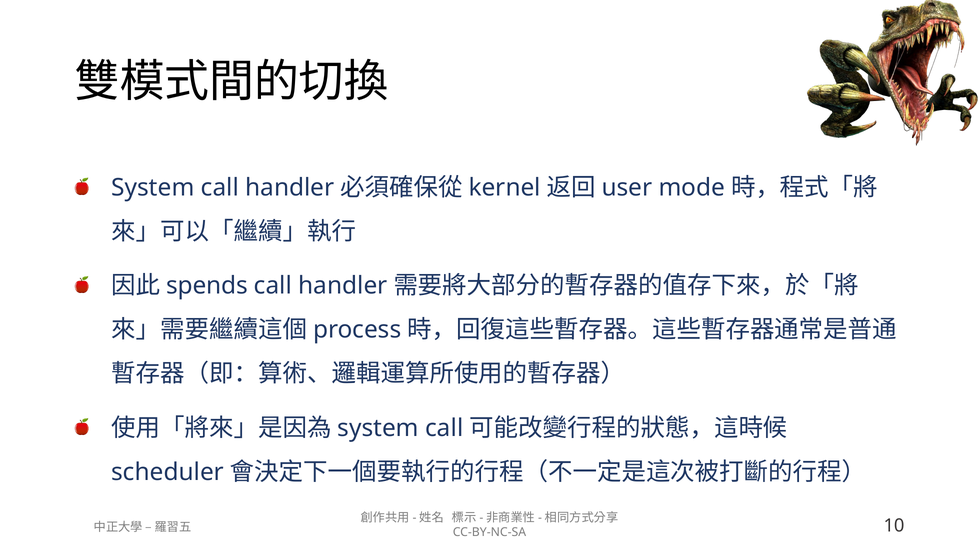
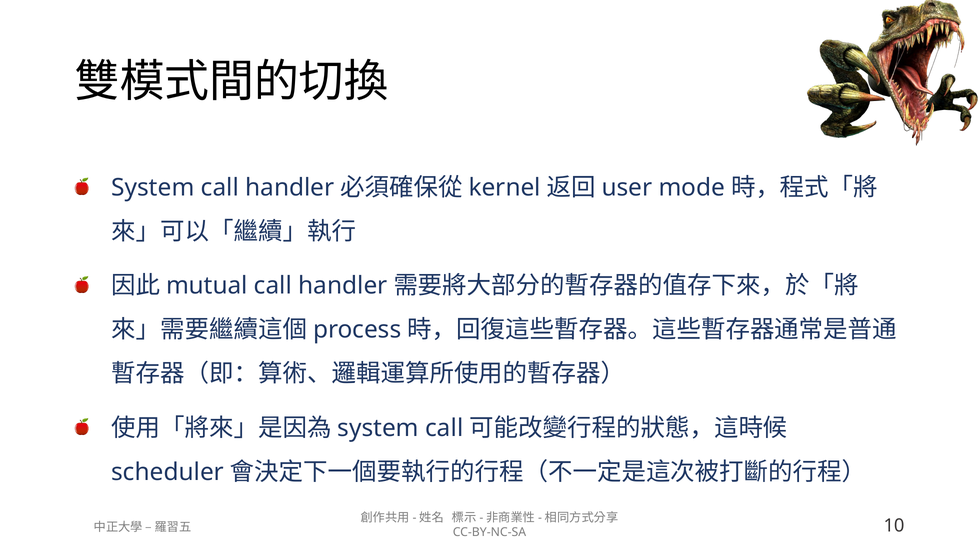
spends: spends -> mutual (207, 286)
